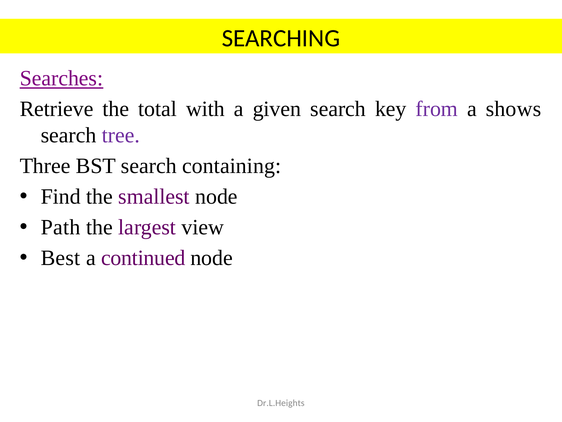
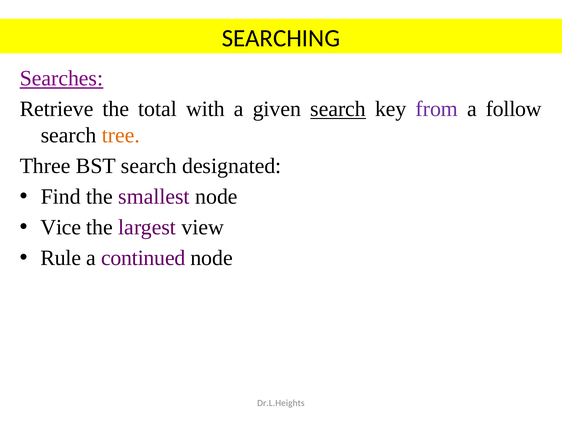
search underline: none -> present (338, 109)
shows: shows -> follow (514, 109)
tree colour: purple -> orange (121, 135)
containing: containing -> designated (232, 166)
Path: Path -> Vice (61, 227)
Best: Best -> Rule (61, 258)
